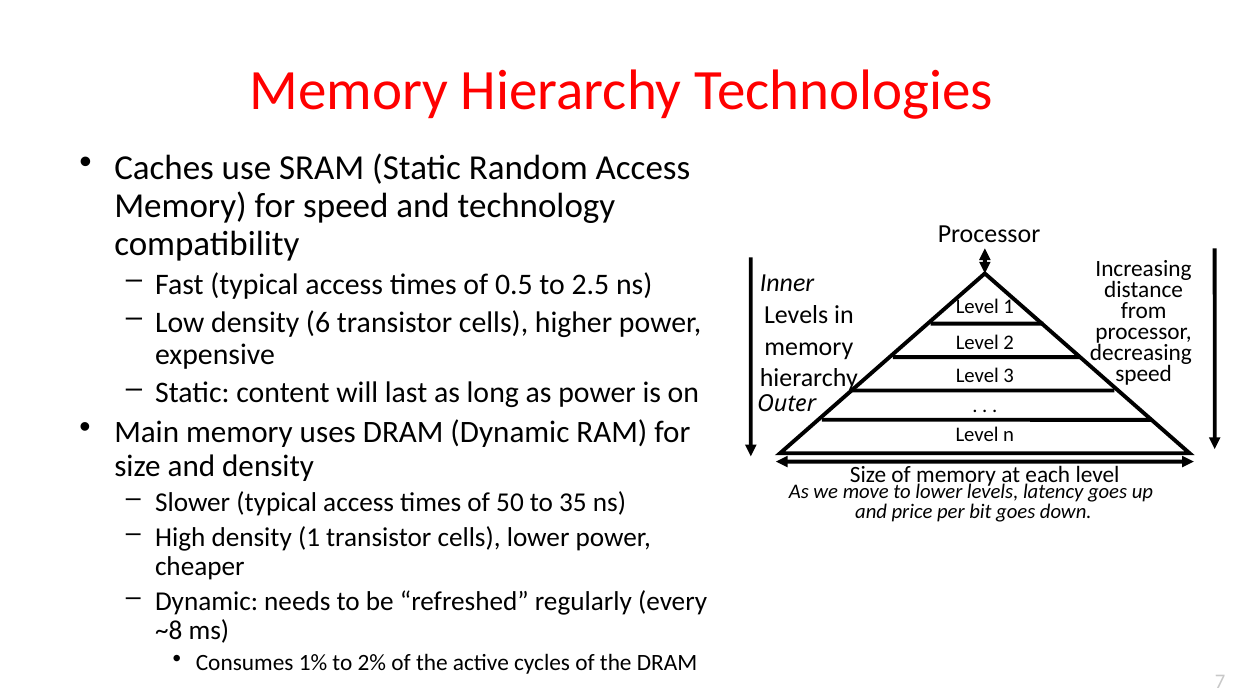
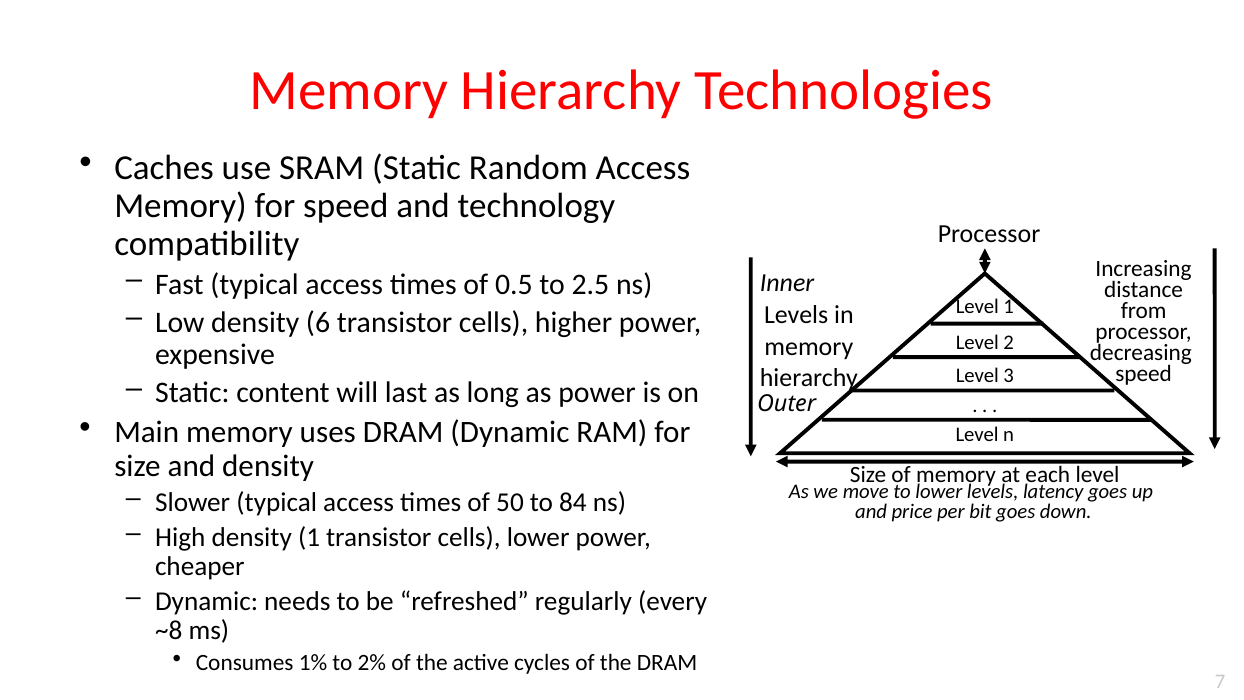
35: 35 -> 84 (573, 502)
